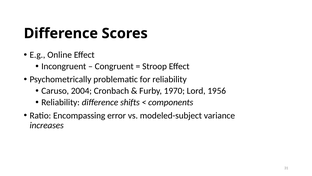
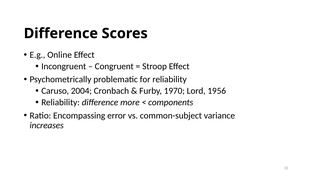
shifts: shifts -> more (130, 102)
modeled-subject: modeled-subject -> common-subject (171, 115)
